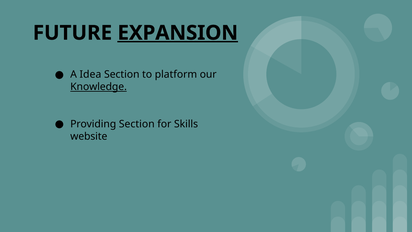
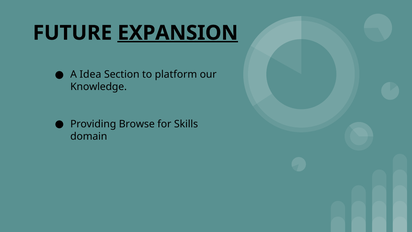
Knowledge underline: present -> none (99, 87)
Providing Section: Section -> Browse (137, 124)
website: website -> domain (89, 136)
